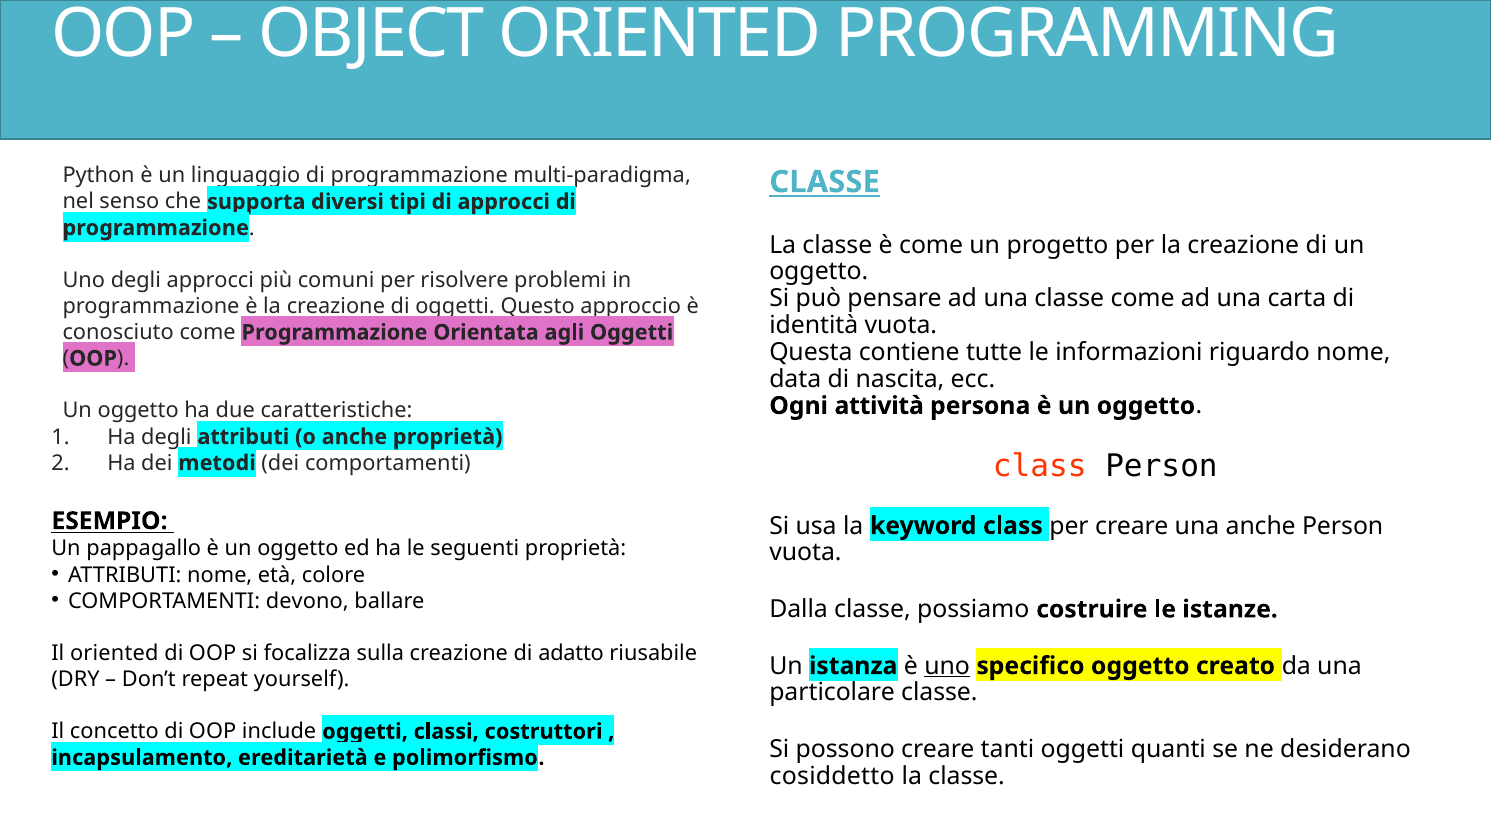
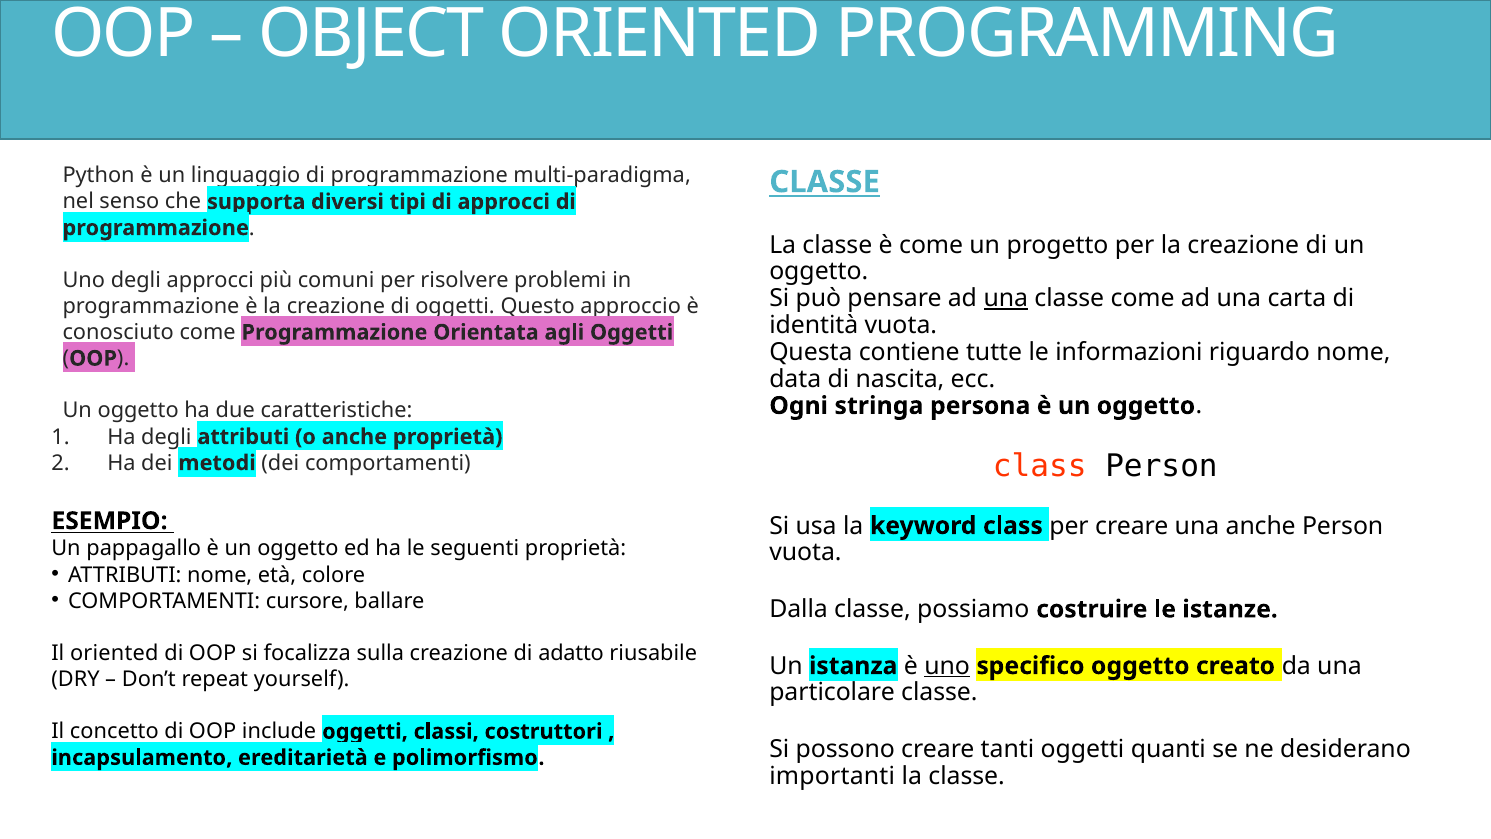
una underline: none -> present (1006, 298)
attività: attività -> stringa (879, 406)
devono: devono -> cursore (307, 601)
cosiddetto: cosiddetto -> importanti (832, 776)
